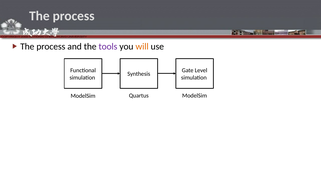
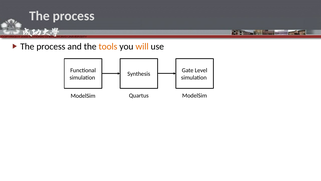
tools colour: purple -> orange (108, 47)
